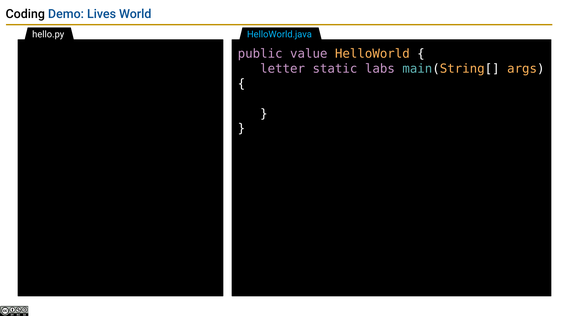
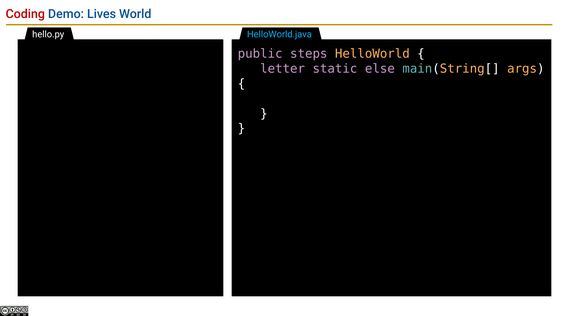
Coding colour: black -> red (25, 14)
value: value -> steps (309, 54)
labs: labs -> else (380, 69)
